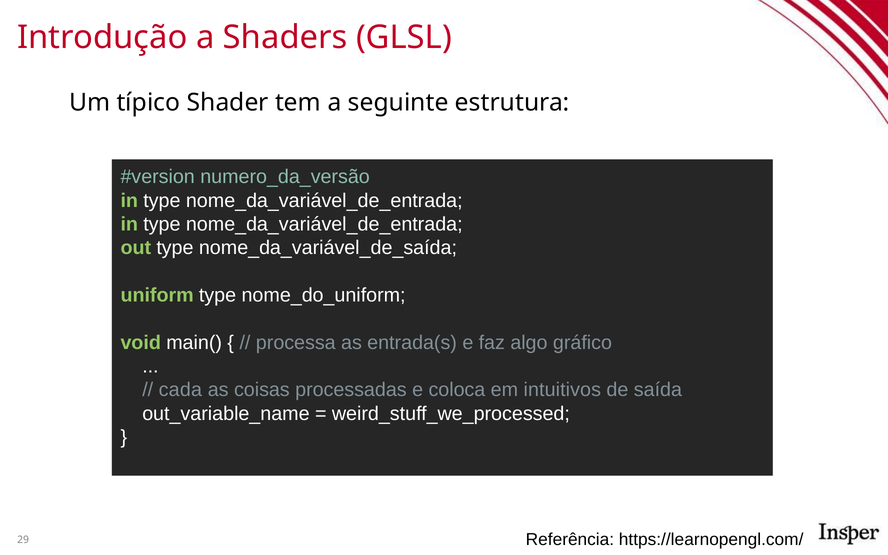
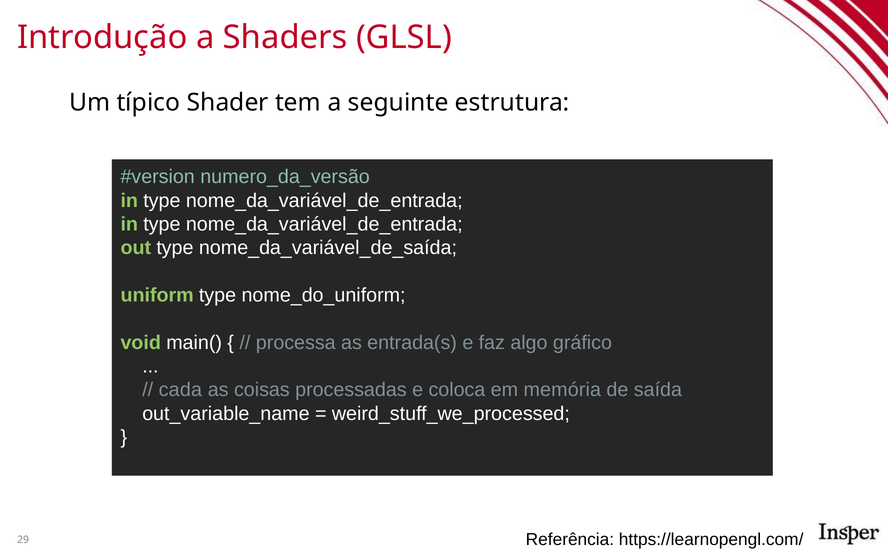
intuitivos: intuitivos -> memória (562, 390)
